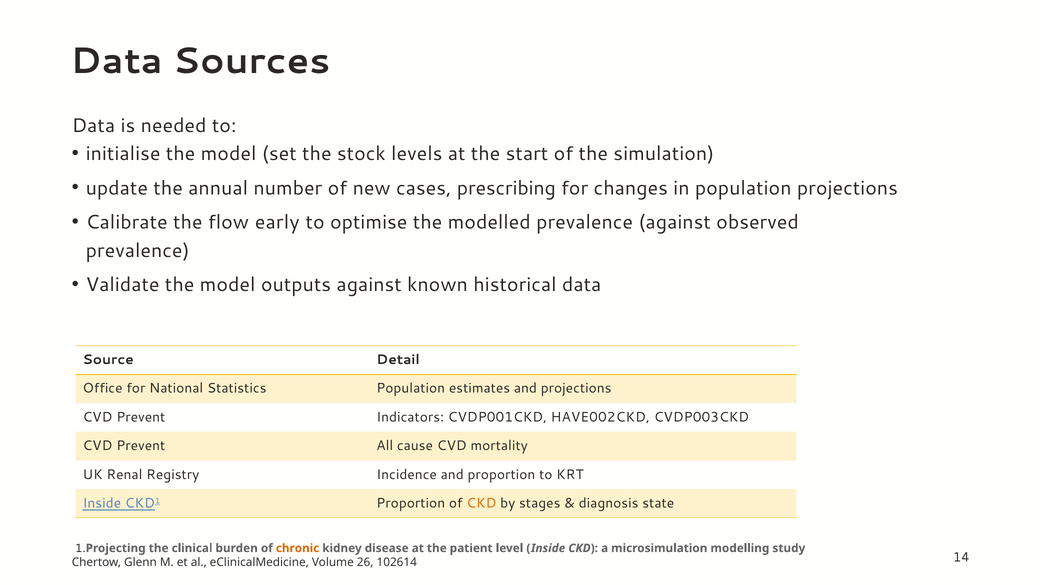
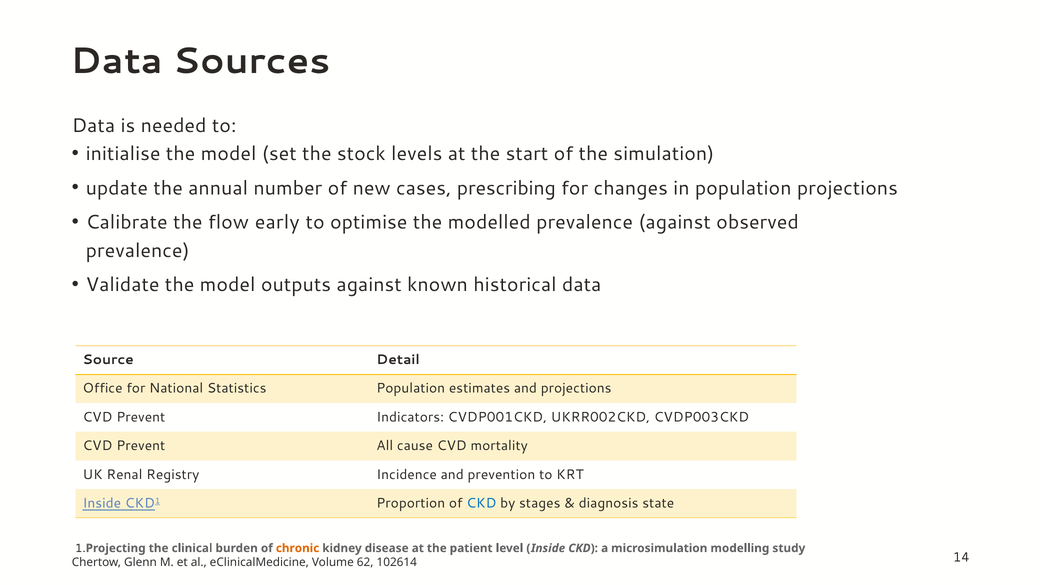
HAVE002CKD: HAVE002CKD -> UKRR002CKD (600, 417)
and proportion: proportion -> prevention (501, 474)
CKD colour: orange -> blue (481, 503)
26: 26 -> 62 (365, 562)
